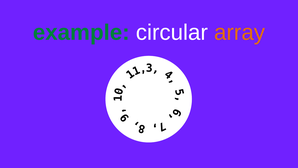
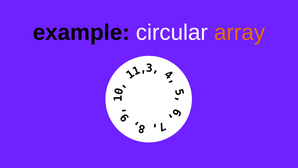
example colour: green -> black (81, 32)
